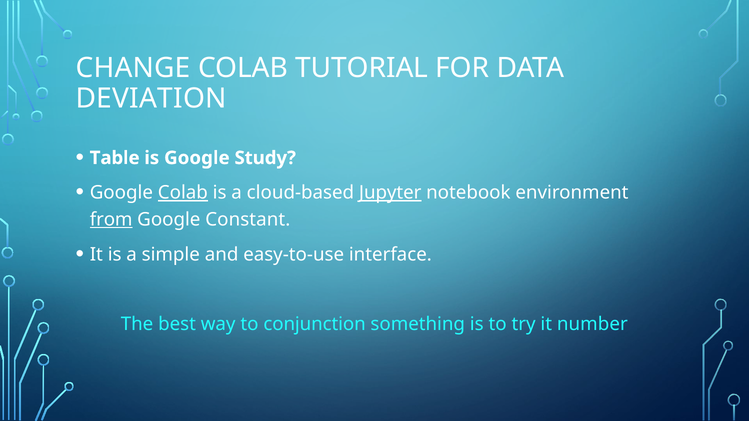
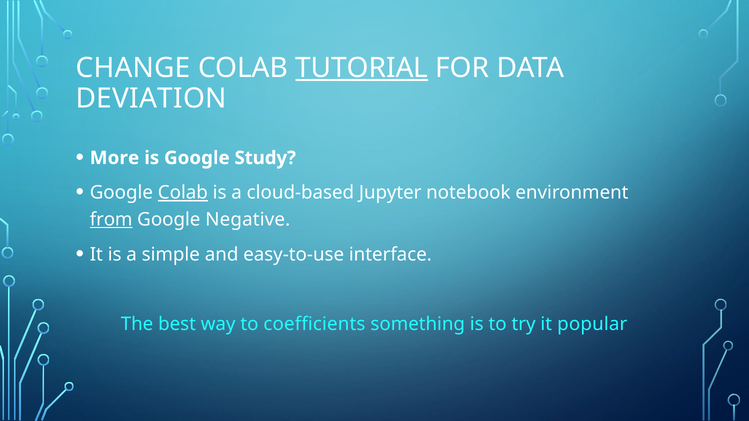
TUTORIAL underline: none -> present (362, 68)
Table: Table -> More (115, 158)
Jupyter underline: present -> none (390, 193)
Constant: Constant -> Negative (248, 220)
conjunction: conjunction -> coefficients (314, 324)
number: number -> popular (592, 324)
